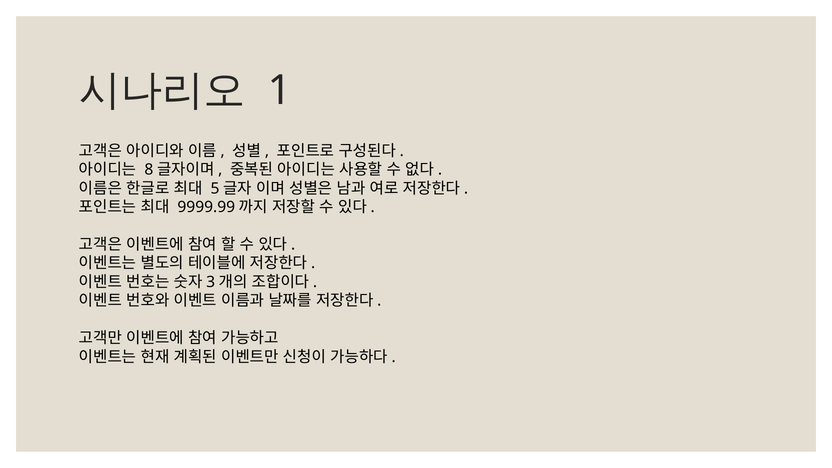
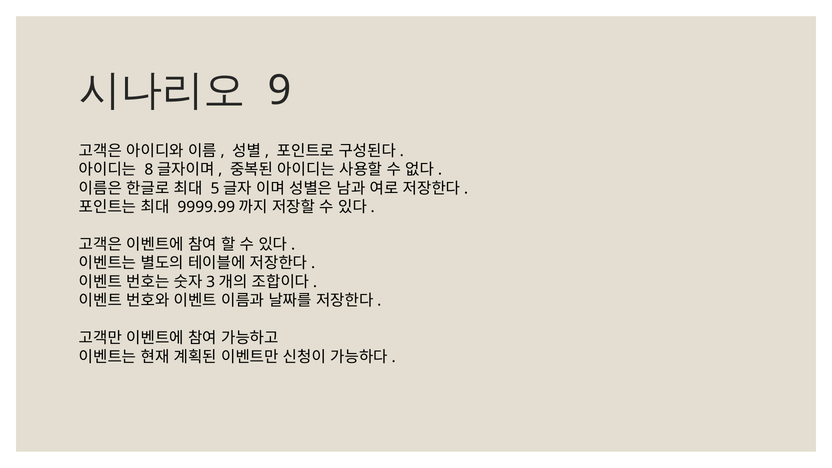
1: 1 -> 9 (280, 90)
